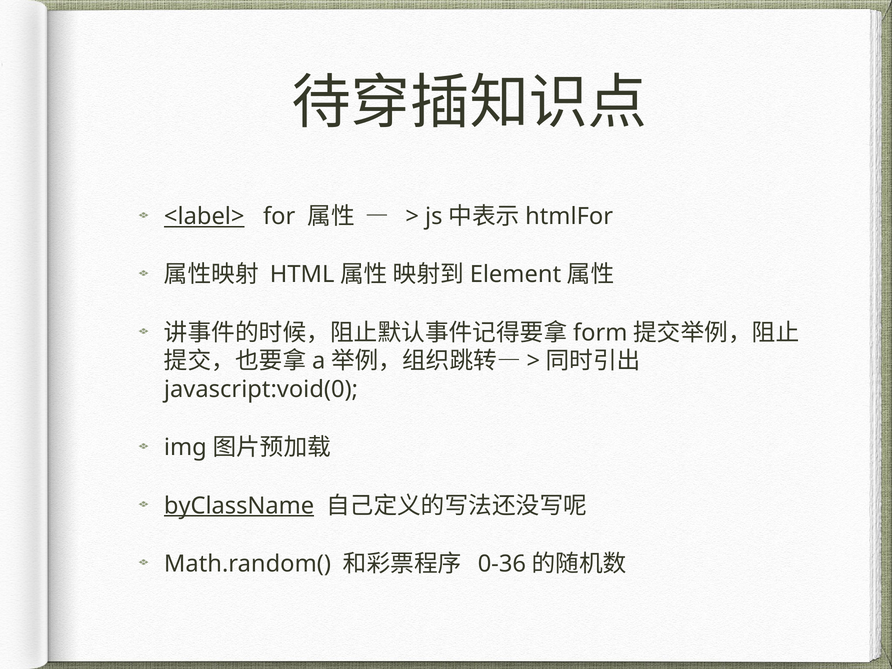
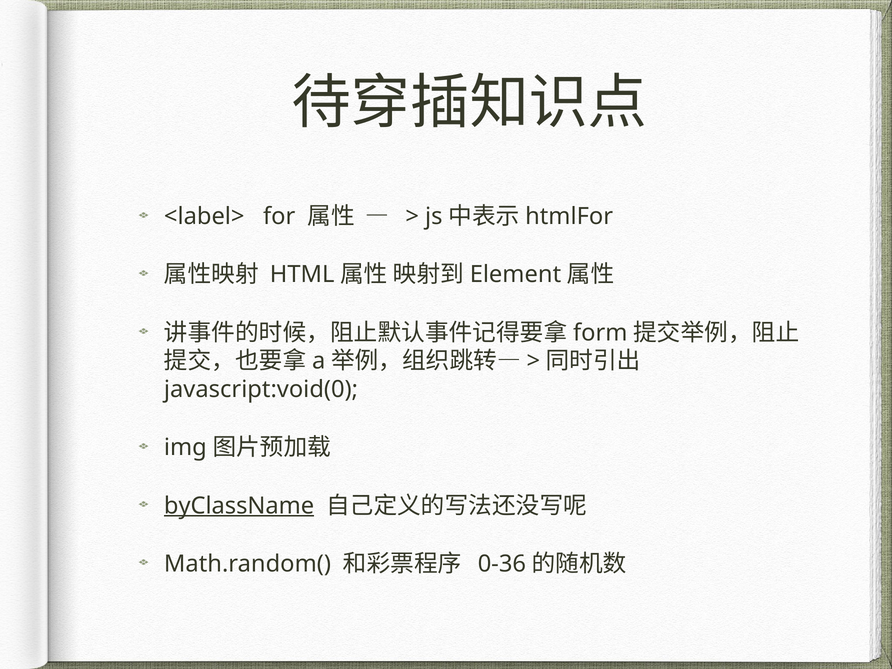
<label> underline: present -> none (204, 217)
